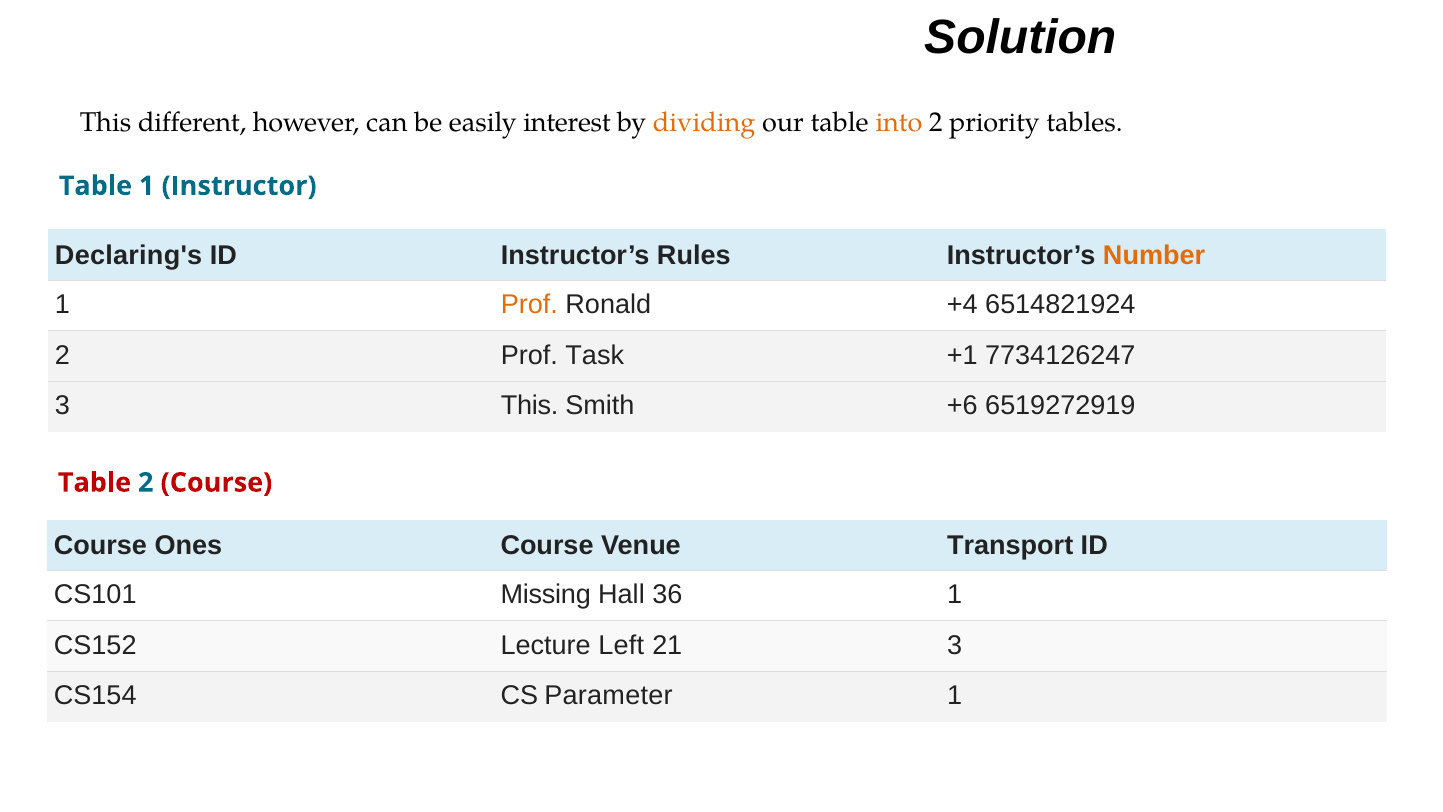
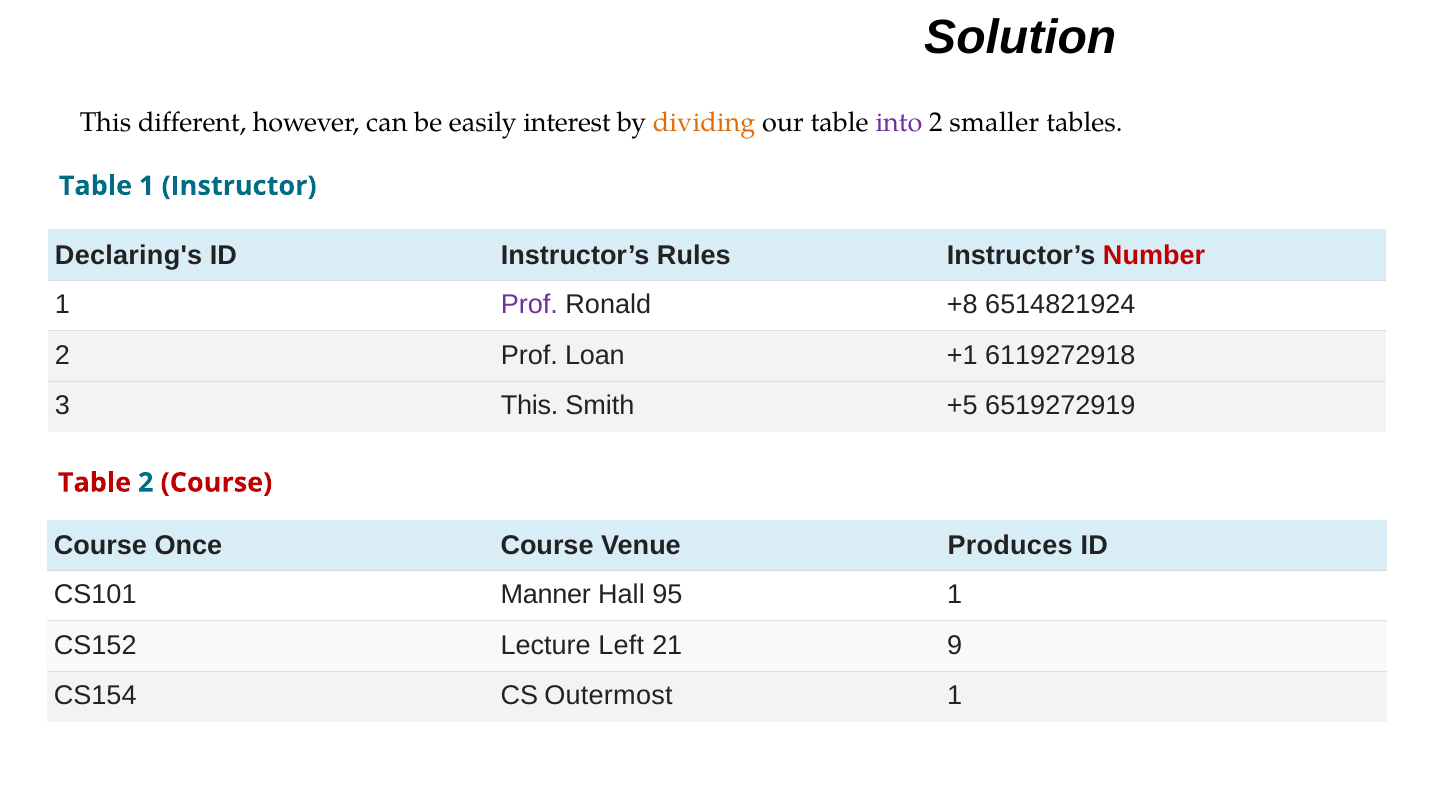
into colour: orange -> purple (899, 123)
priority: priority -> smaller (994, 123)
Number colour: orange -> red (1154, 255)
Prof colour: orange -> purple (529, 304)
+4: +4 -> +8 (962, 304)
Task: Task -> Loan (595, 355)
7734126247: 7734126247 -> 6119272918 (1060, 355)
+6: +6 -> +5 (962, 405)
Ones: Ones -> Once (188, 545)
Transport: Transport -> Produces (1010, 545)
Missing: Missing -> Manner (546, 595)
36: 36 -> 95 (667, 595)
21 3: 3 -> 9 (955, 645)
Parameter: Parameter -> Outermost (608, 696)
